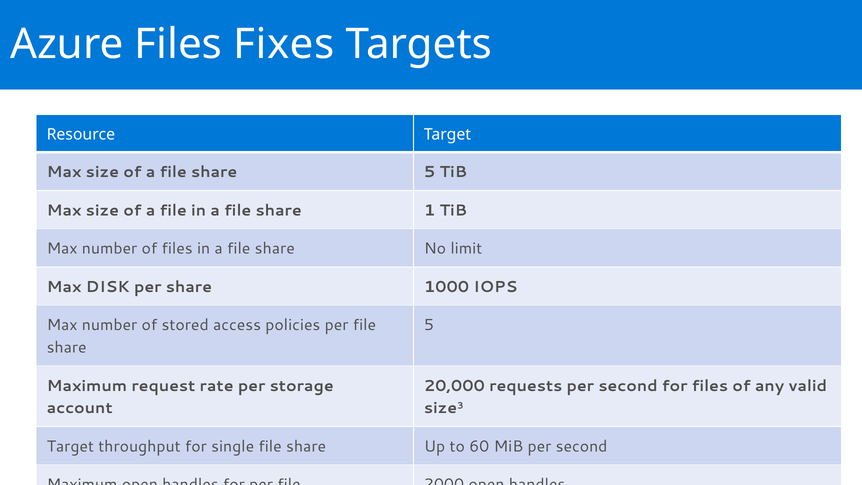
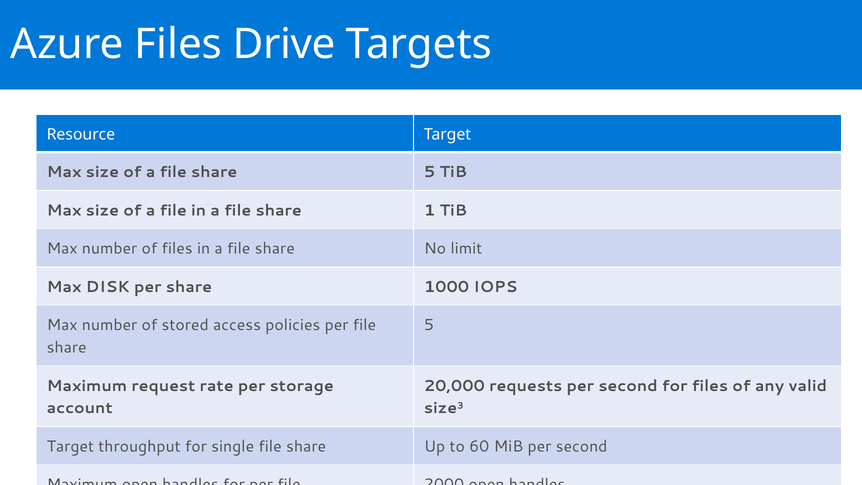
Fixes: Fixes -> Drive (284, 44)
